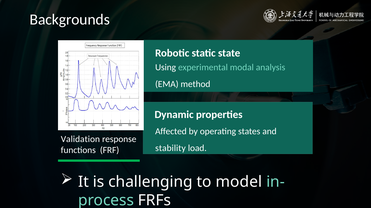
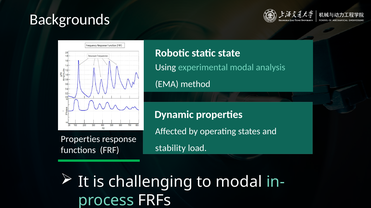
Validation: Validation -> Properties (80, 140)
to model: model -> modal (239, 182)
